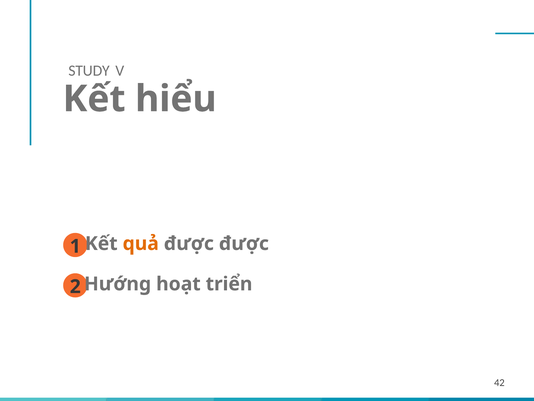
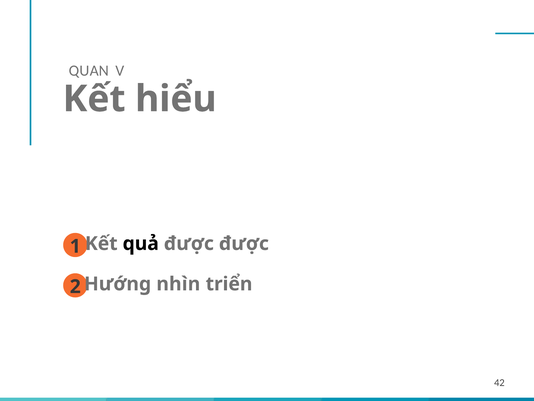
STUDY: STUDY -> QUAN (89, 71)
quả colour: orange -> black (141, 243)
hoạt: hoạt -> nhìn (178, 284)
